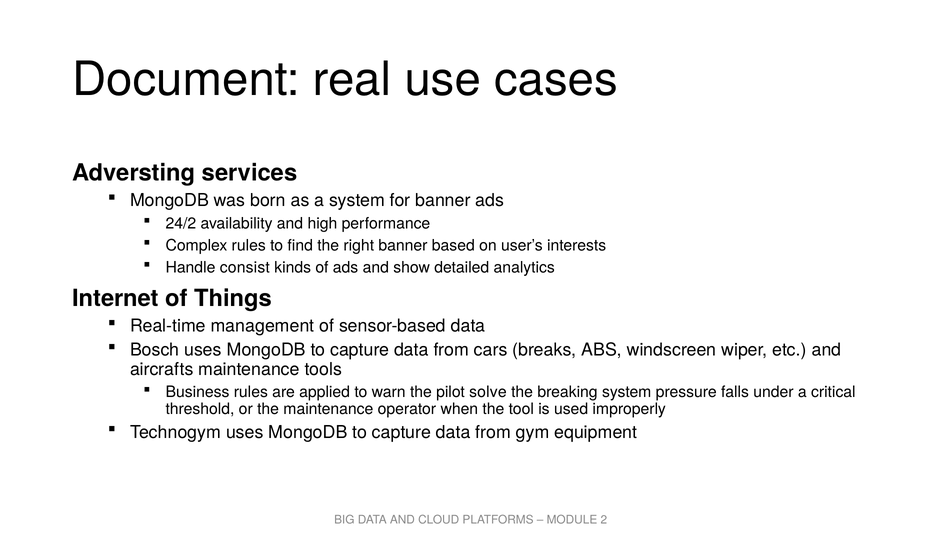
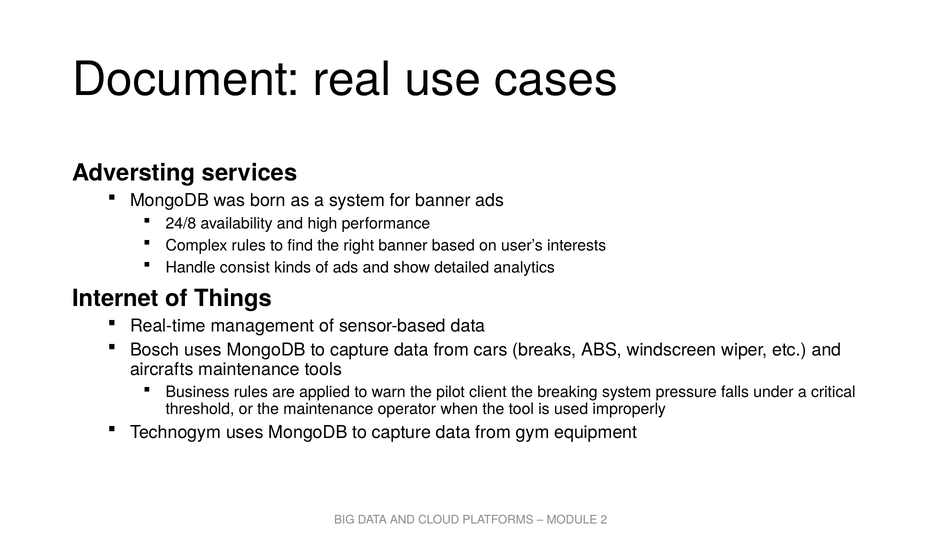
24/2: 24/2 -> 24/8 (181, 224)
solve: solve -> client (488, 392)
